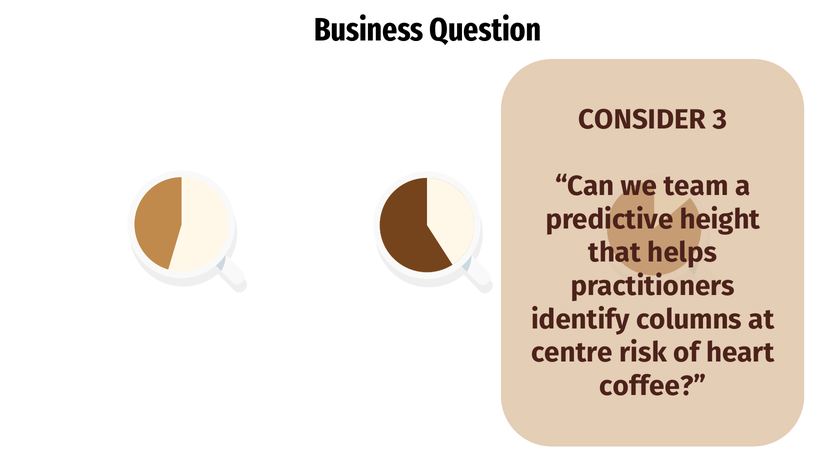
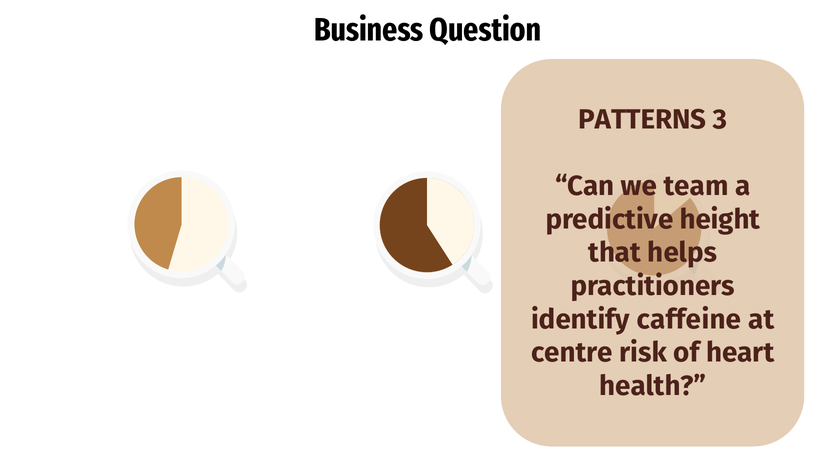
CONSIDER: CONSIDER -> PATTERNS (642, 119)
columns: columns -> caffeine (689, 319)
coffee: coffee -> health (653, 386)
